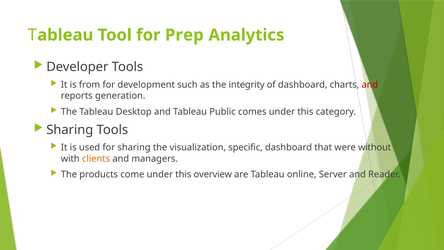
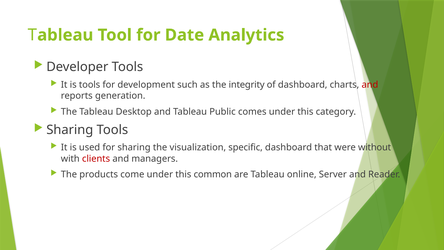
Prep: Prep -> Date (184, 35)
is from: from -> tools (90, 85)
clients colour: orange -> red (96, 159)
overview: overview -> common (213, 174)
